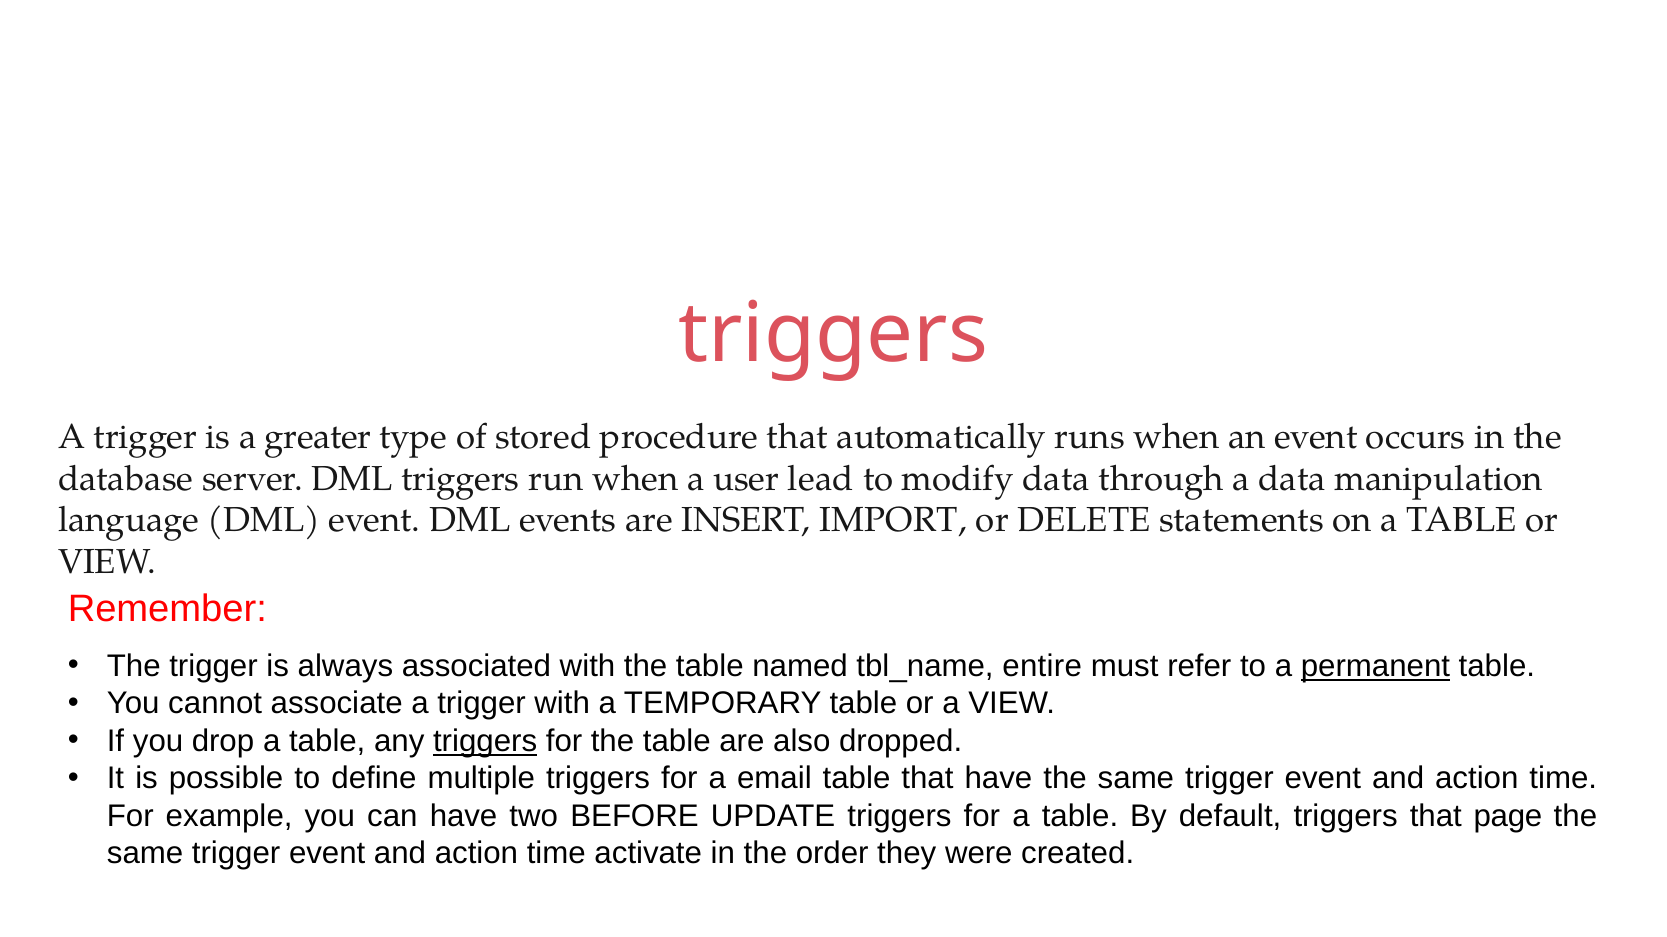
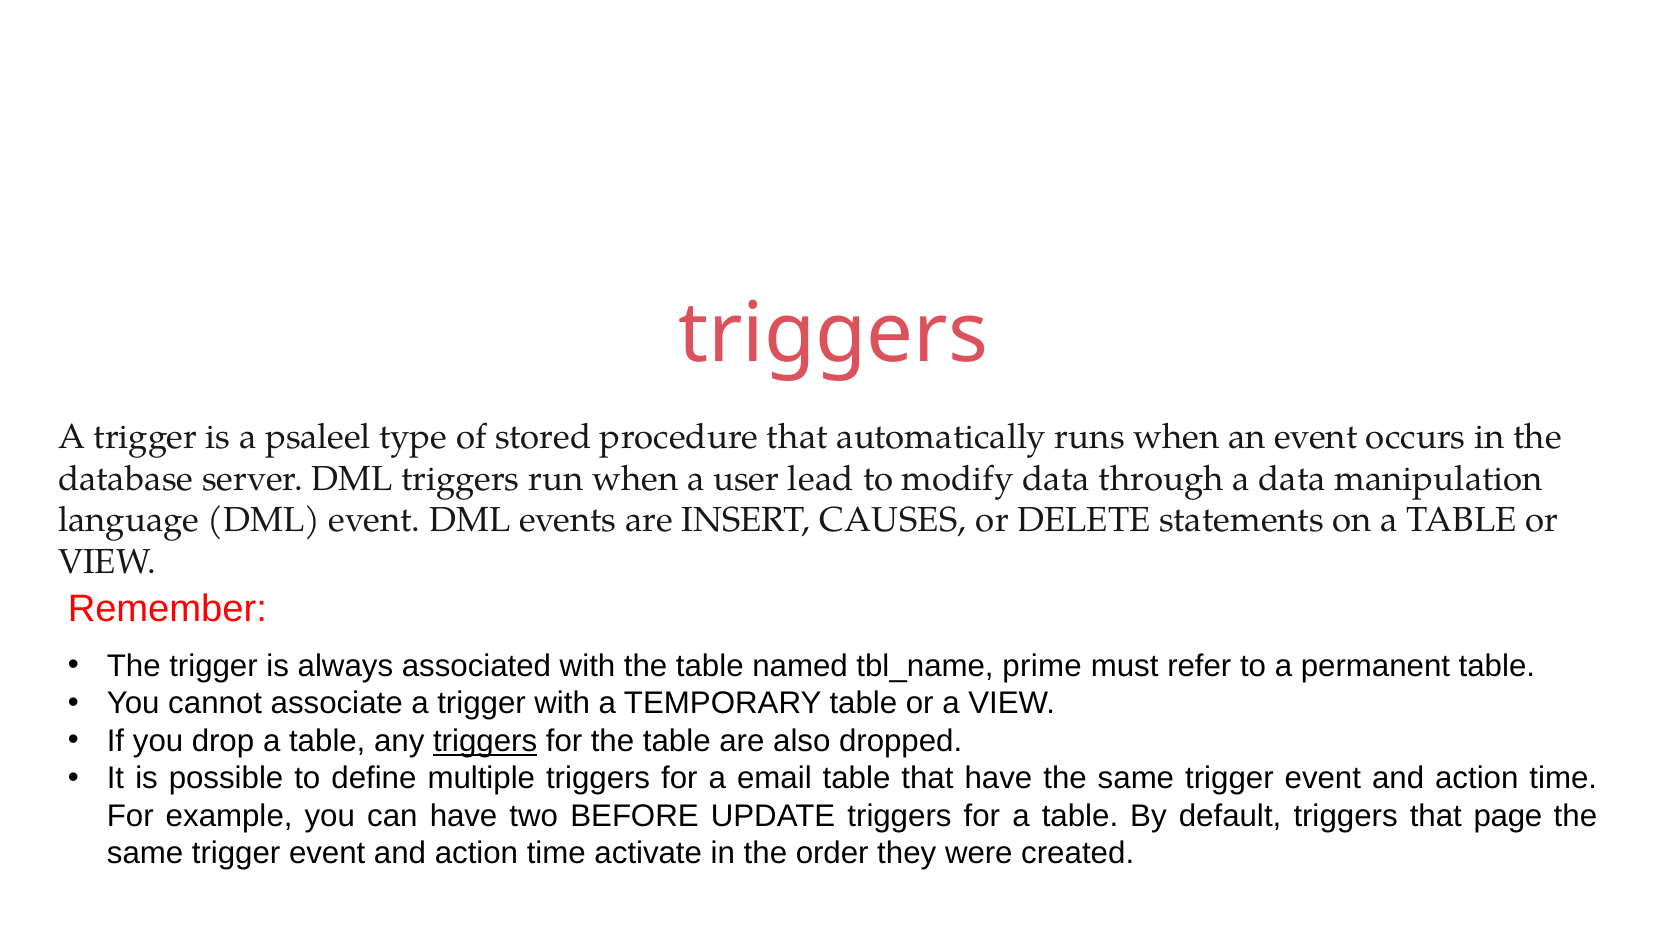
greater: greater -> psaleel (318, 437)
IMPORT: IMPORT -> CAUSES (893, 521)
entire: entire -> prime (1042, 667)
permanent underline: present -> none (1375, 667)
